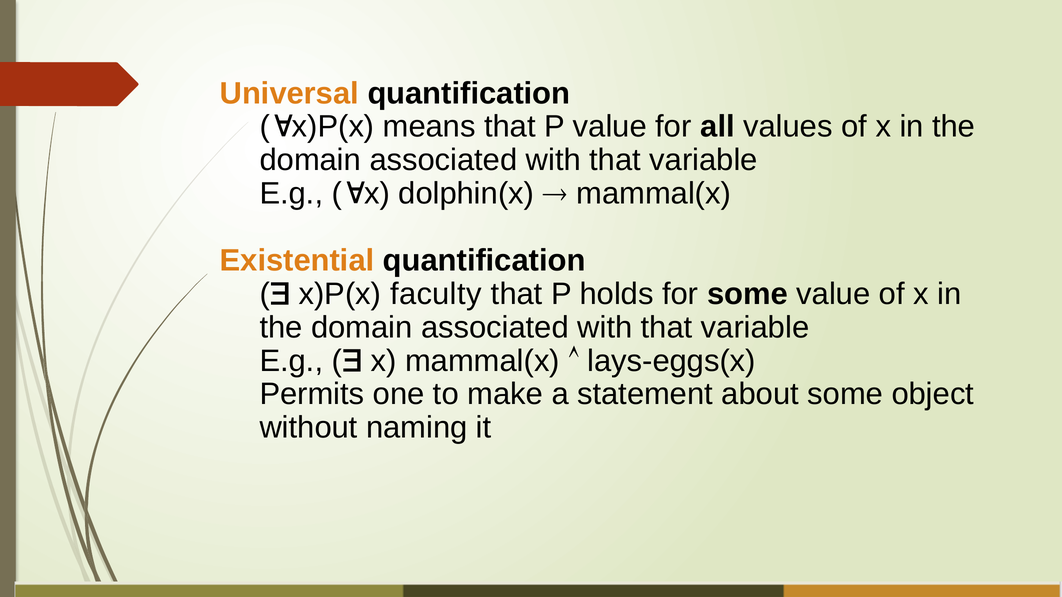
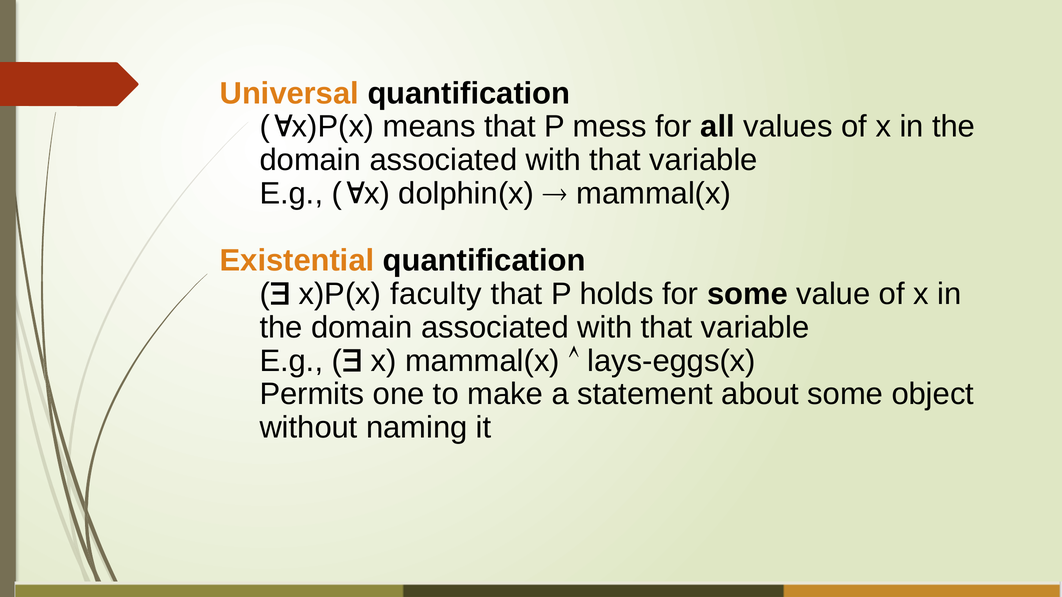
P value: value -> mess (610, 127)
